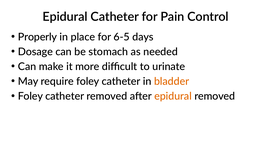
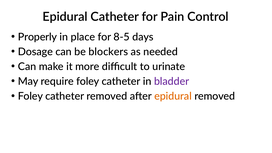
6-5: 6-5 -> 8-5 (122, 37)
stomach: stomach -> blockers (108, 52)
bladder colour: orange -> purple (172, 81)
